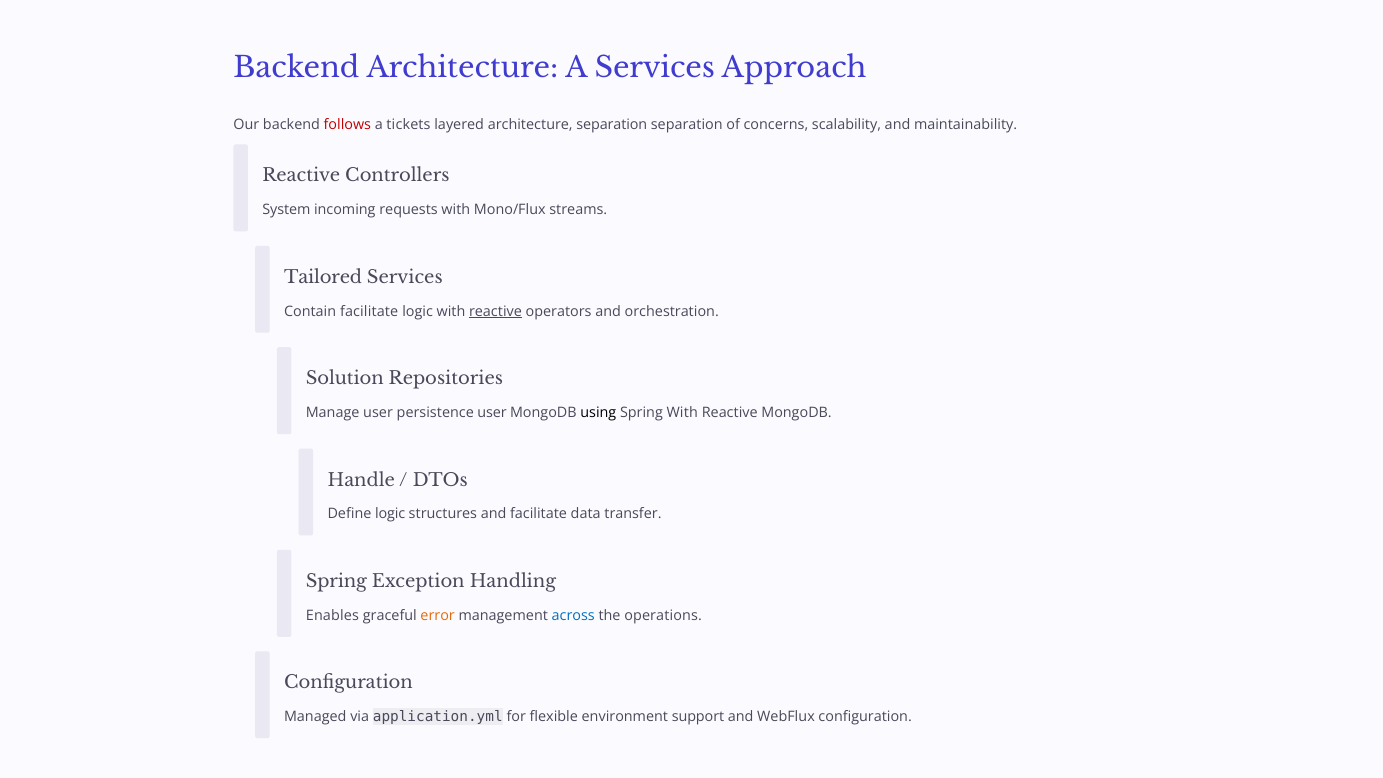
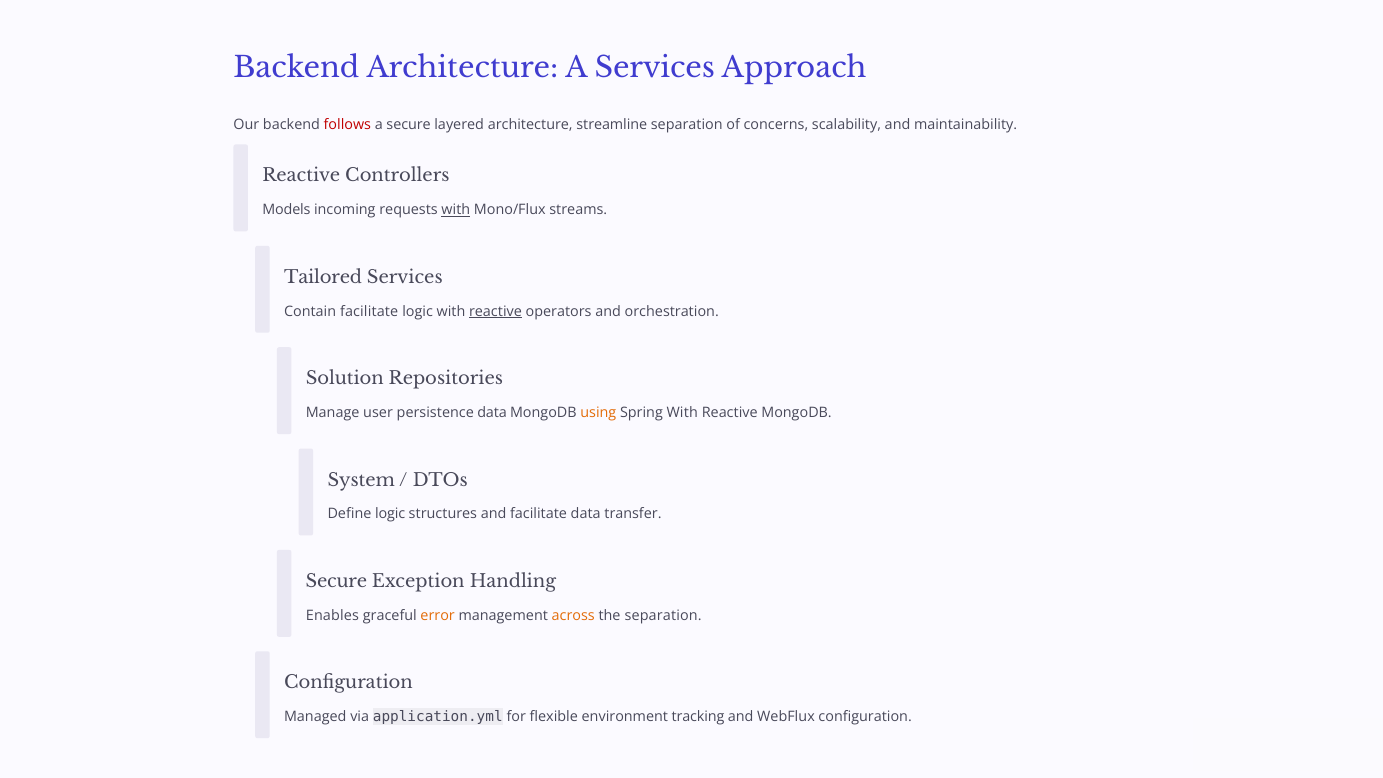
a tickets: tickets -> secure (409, 125)
architecture separation: separation -> streamline (612, 125)
System: System -> Models (286, 210)
with underline: none -> present (456, 210)
persistence user: user -> data (492, 413)
using colour: black -> orange (598, 413)
Handle: Handle -> System (361, 480)
Spring: Spring -> Secure (336, 581)
across colour: blue -> orange (573, 615)
the operations: operations -> separation (663, 615)
support: support -> tracking (698, 717)
